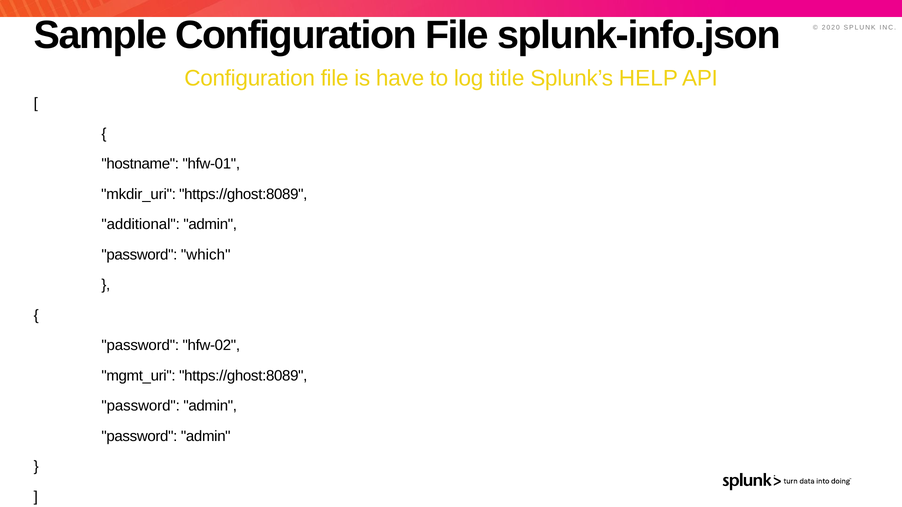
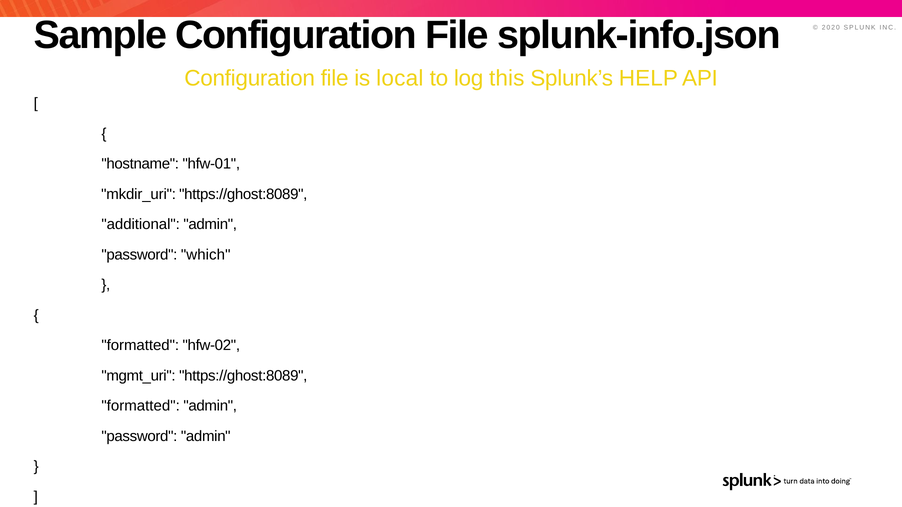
have: have -> local (400, 78)
title: title -> this (507, 78)
password: password -> formatted (140, 346)
password: password -> formatted (141, 406)
